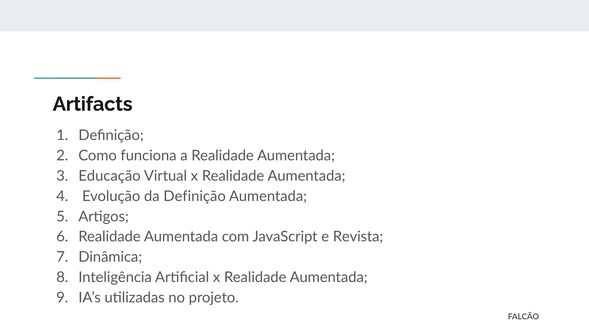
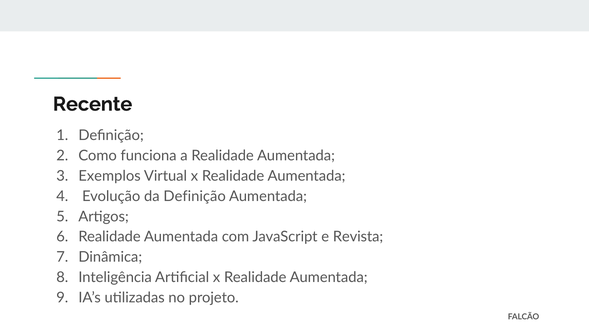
Artifacts: Artifacts -> Recente (93, 104)
Educação: Educação -> Exemplos (110, 176)
